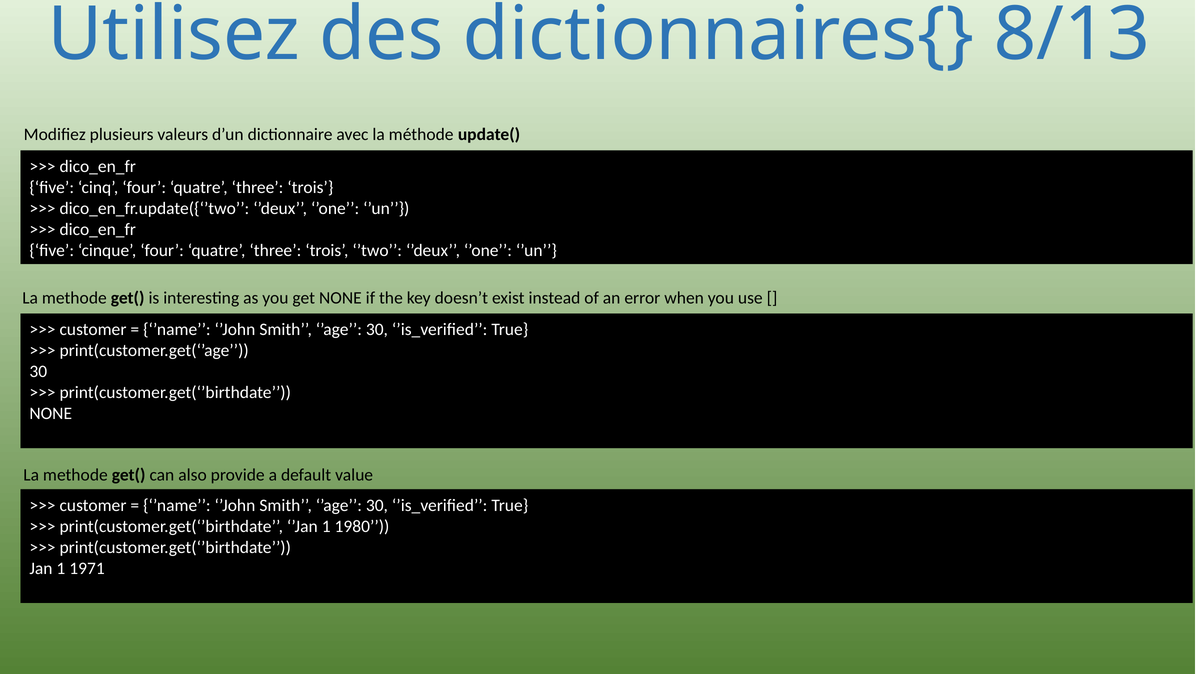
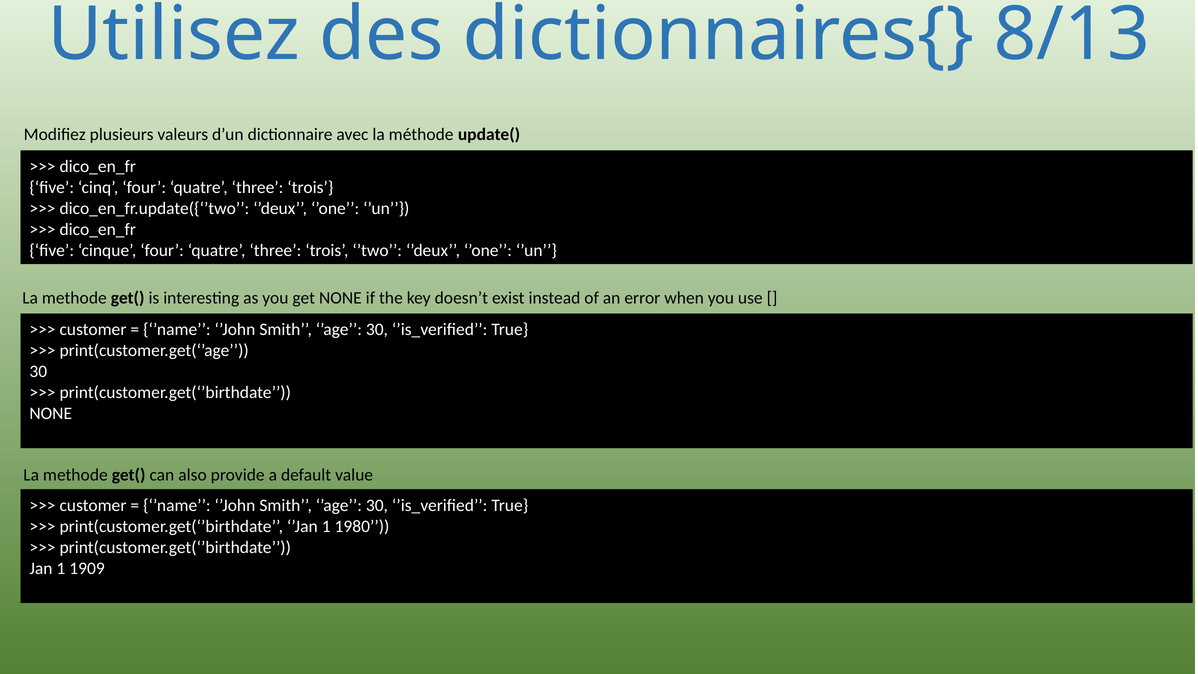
1971: 1971 -> 1909 (87, 568)
